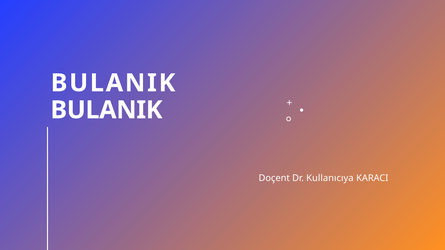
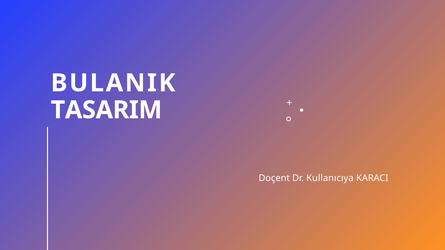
BULANIK: BULANIK -> TASARIM (106, 110)
